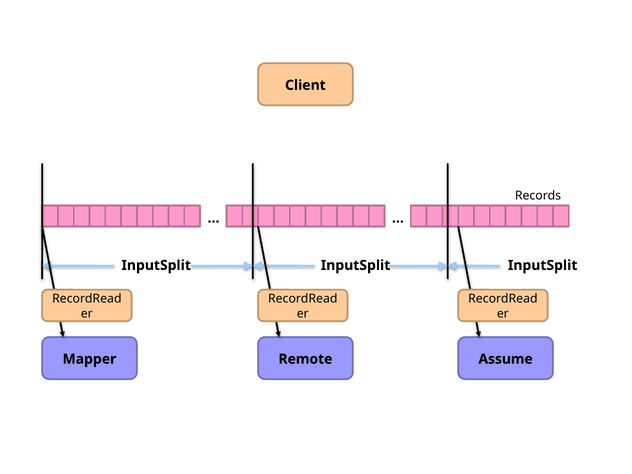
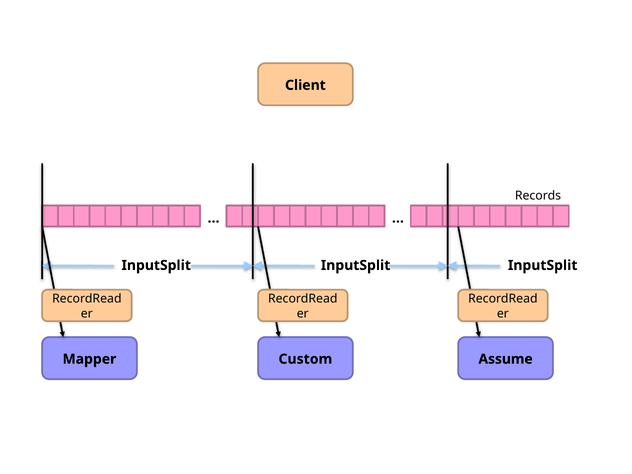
Remote: Remote -> Custom (305, 359)
